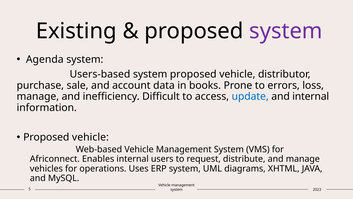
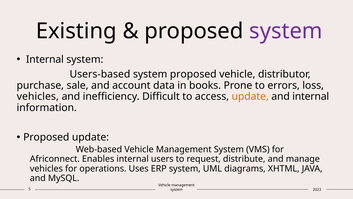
Agenda: Agenda -> Internal (45, 59)
manage: manage -> vehicles (38, 96)
update colour: blue -> orange (250, 96)
vehicle: vehicle -> update (90, 137)
